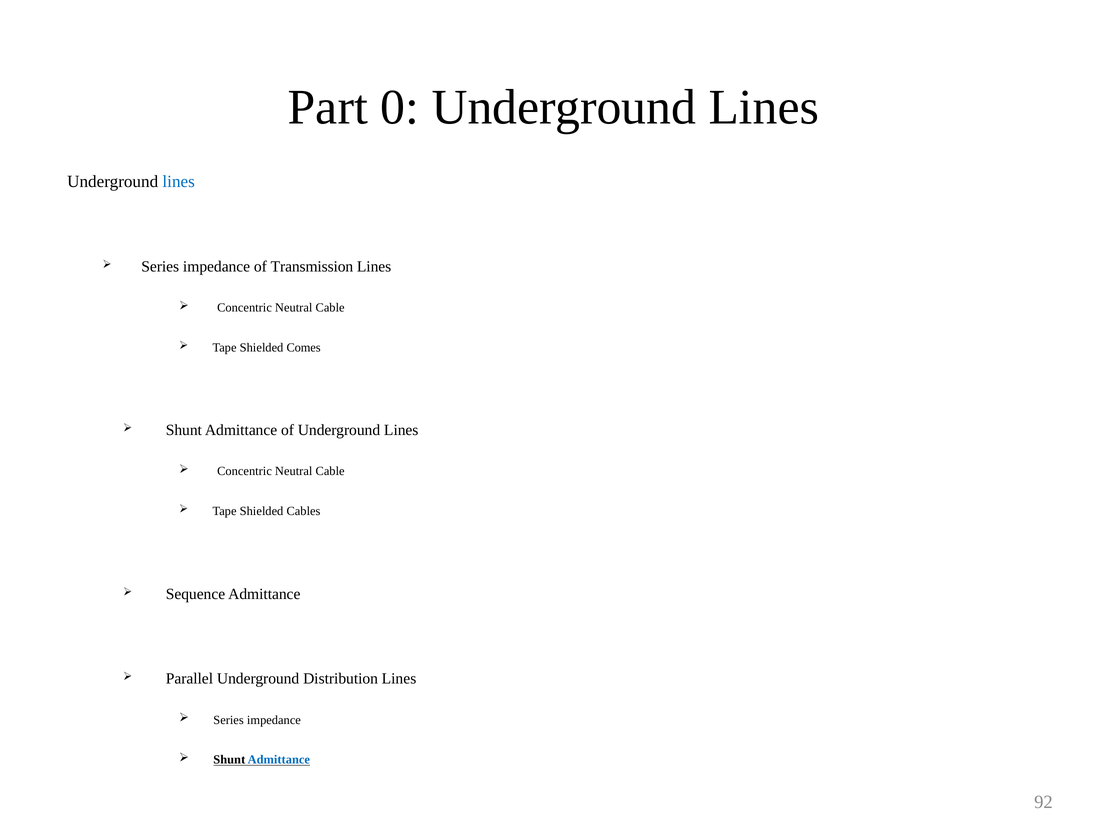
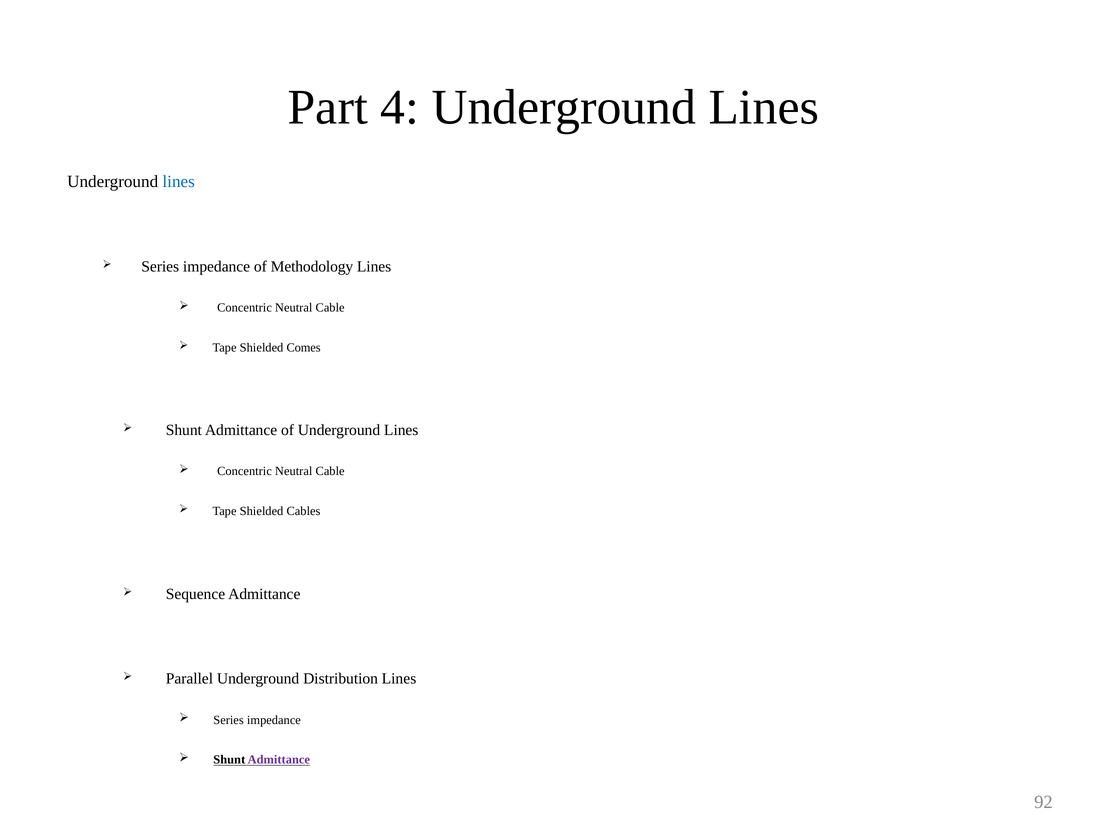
0: 0 -> 4 (400, 107)
Transmission: Transmission -> Methodology (312, 267)
Admittance colour: blue -> purple (279, 760)
